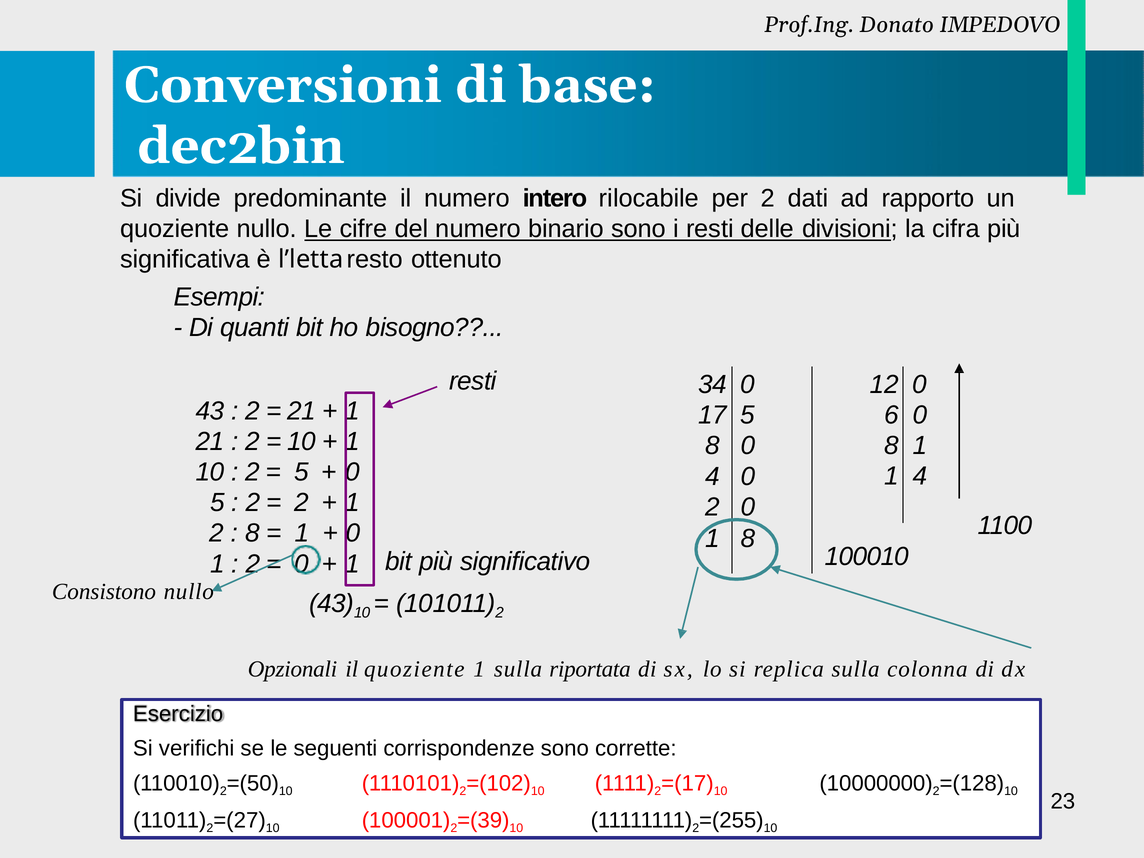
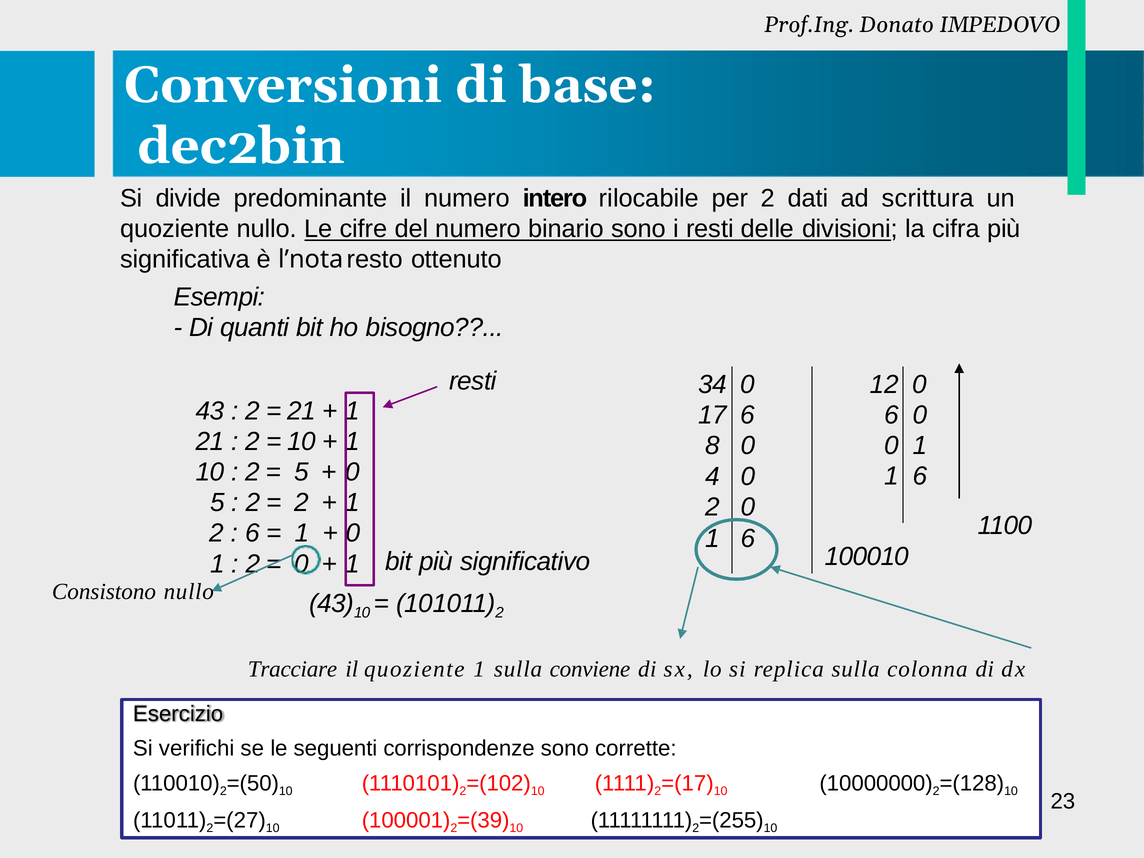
rapporto: rapporto -> scrittura (928, 199)
l’letta: l’letta -> l’nota (311, 260)
17 5: 5 -> 6 (748, 415)
8 0 8: 8 -> 0 (891, 445)
4 0 1 4: 4 -> 6 (920, 476)
8: 8 -> 6 (252, 533)
8: 8 -> 6 (748, 538)
Opzionali: Opzionali -> Tracciare (292, 669)
riportata: riportata -> conviene (590, 669)
